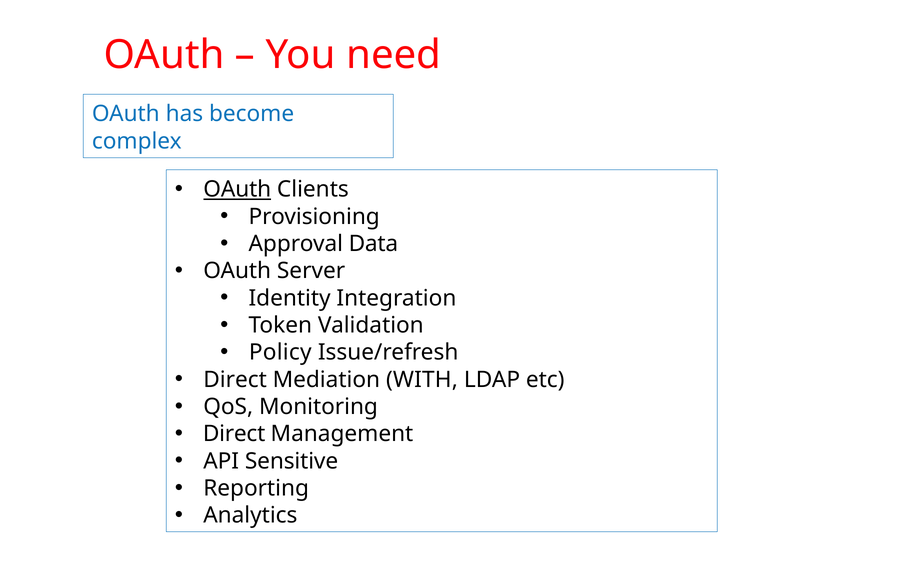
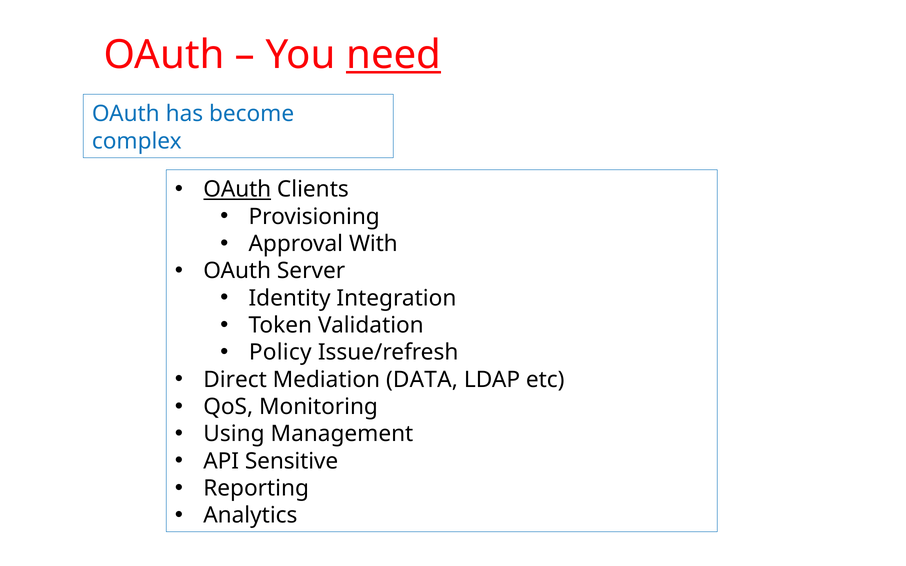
need underline: none -> present (394, 55)
Data: Data -> With (373, 244)
WITH: WITH -> DATA (422, 380)
Direct: Direct -> Using (234, 434)
